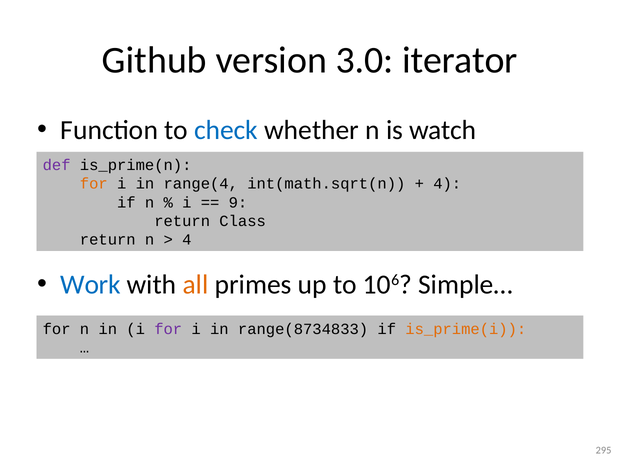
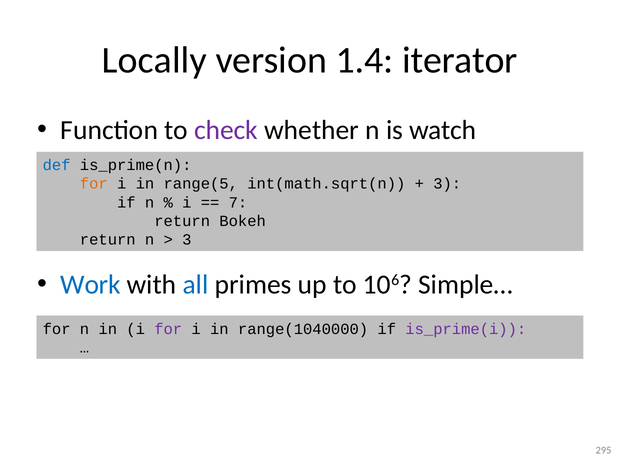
Github: Github -> Locally (154, 60)
3.0: 3.0 -> 1.4 (365, 60)
check colour: blue -> purple (226, 130)
def colour: purple -> blue (57, 165)
range(4: range(4 -> range(5 (201, 184)
4: 4 -> 3 (447, 184)
9: 9 -> 7 (238, 202)
Class: Class -> Bokeh (243, 221)
4: 4 -> 3 (187, 240)
all colour: orange -> blue (196, 285)
range(8734833: range(8734833 -> range(1040000 (303, 329)
is_prime(i colour: orange -> purple (466, 329)
